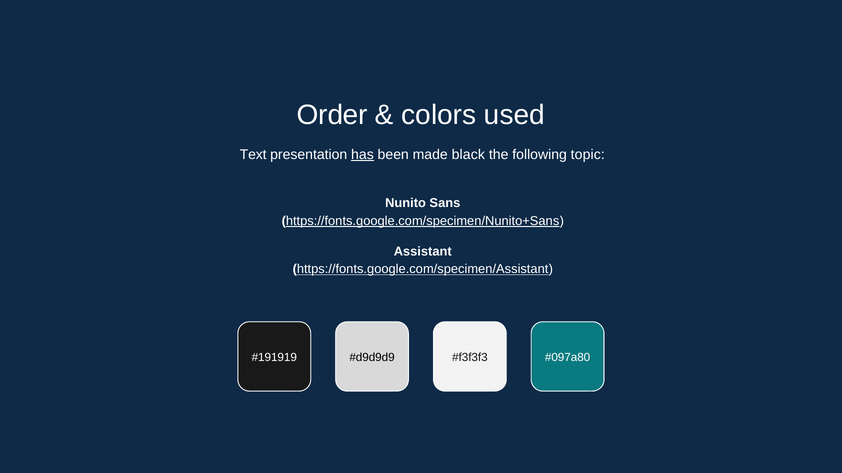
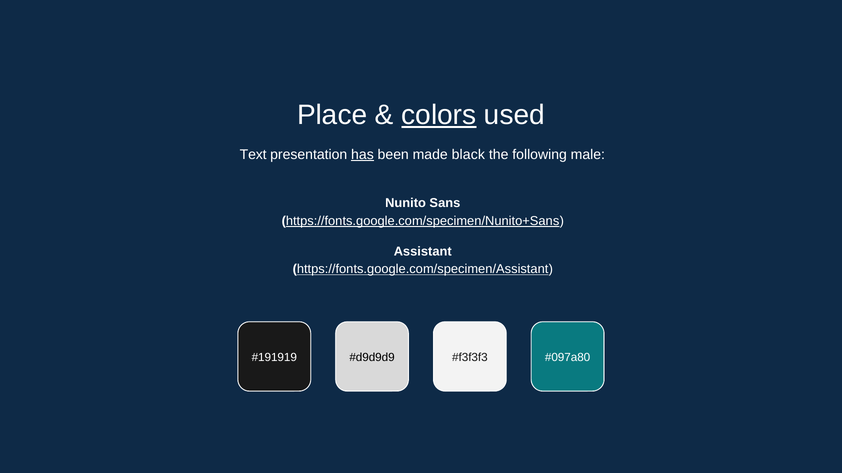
Order: Order -> Place (332, 115)
colors underline: none -> present (439, 115)
topic: topic -> male (588, 155)
